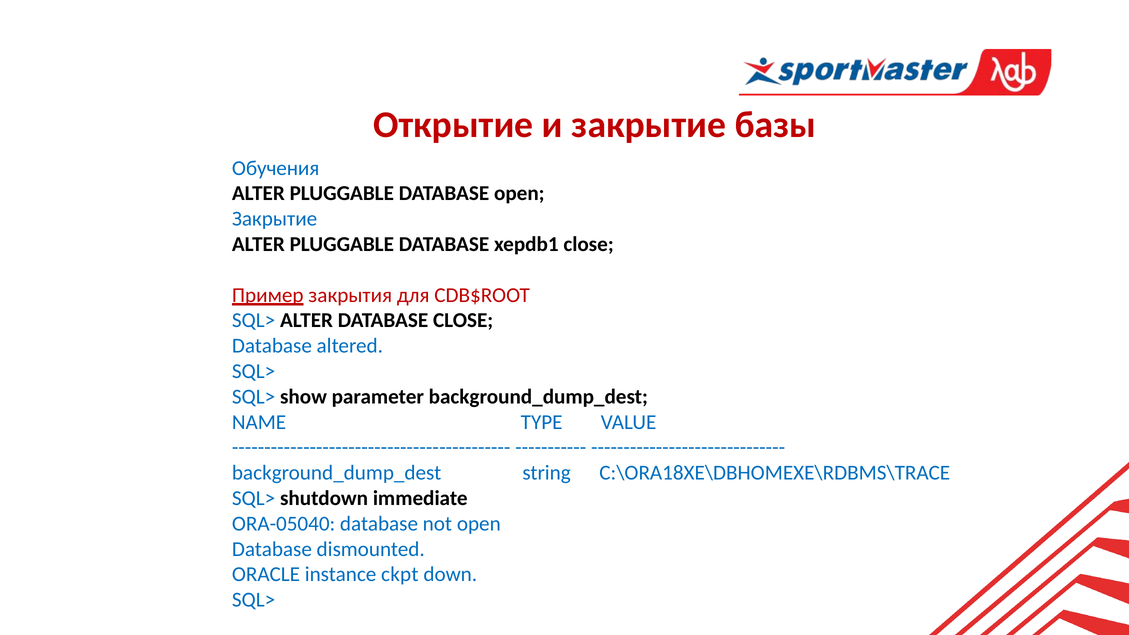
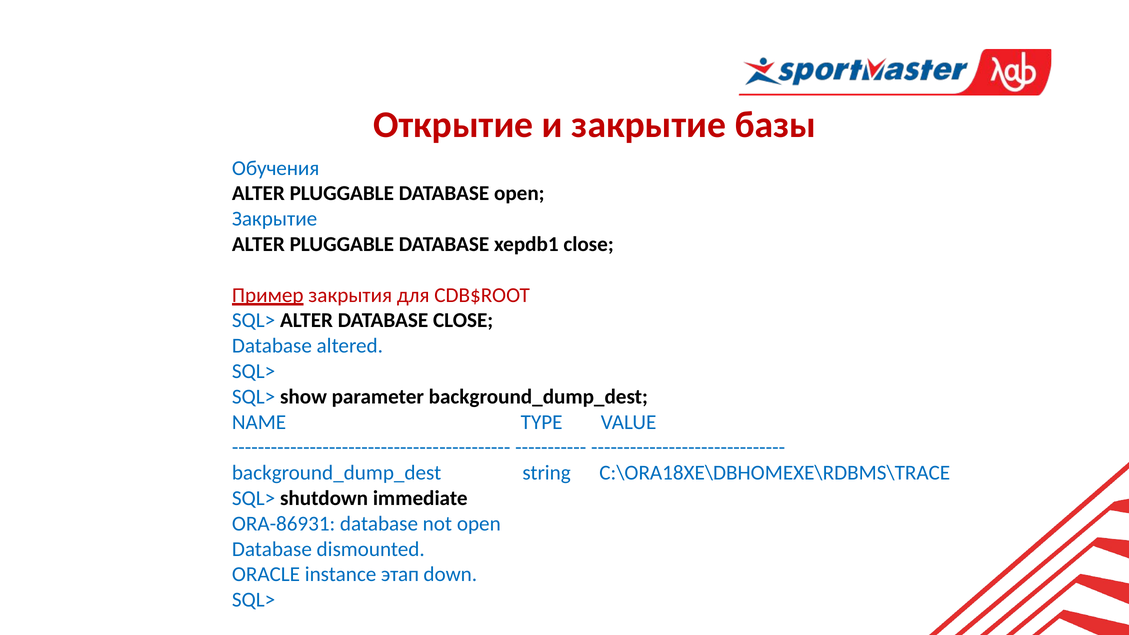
ORA-05040: ORA-05040 -> ORA-86931 (284, 524)
ckpt: ckpt -> этап (400, 574)
